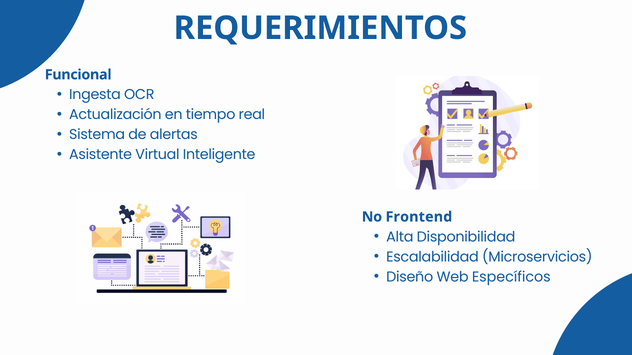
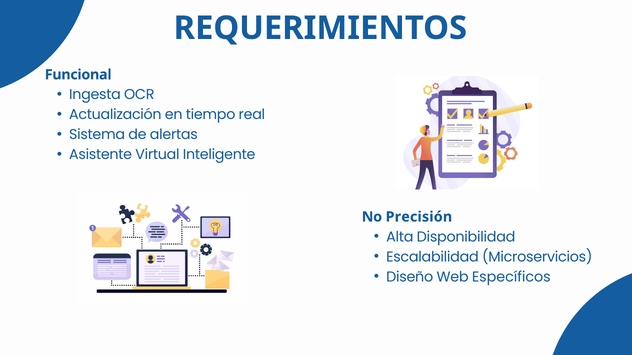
Frontend: Frontend -> Precisión (419, 217)
